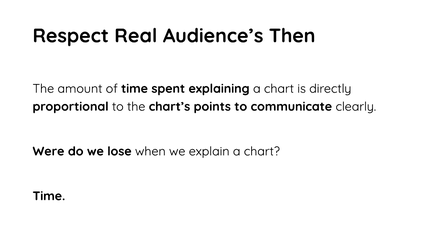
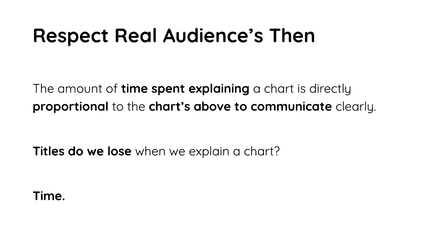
points: points -> above (212, 107)
Were: Were -> Titles (49, 151)
